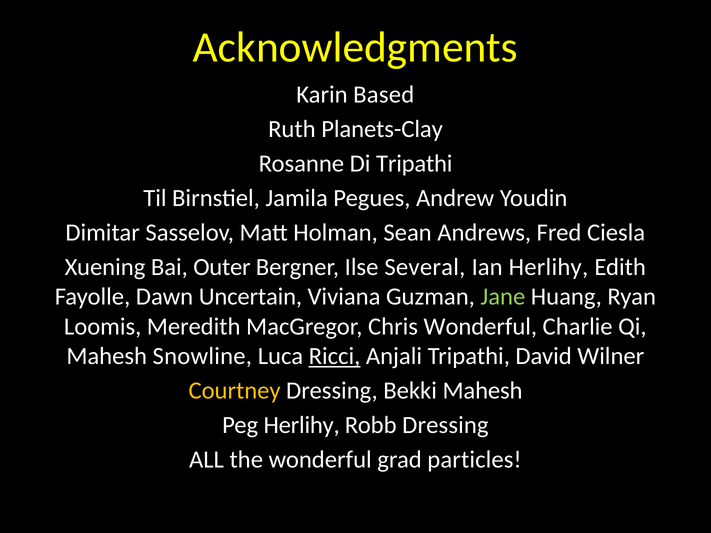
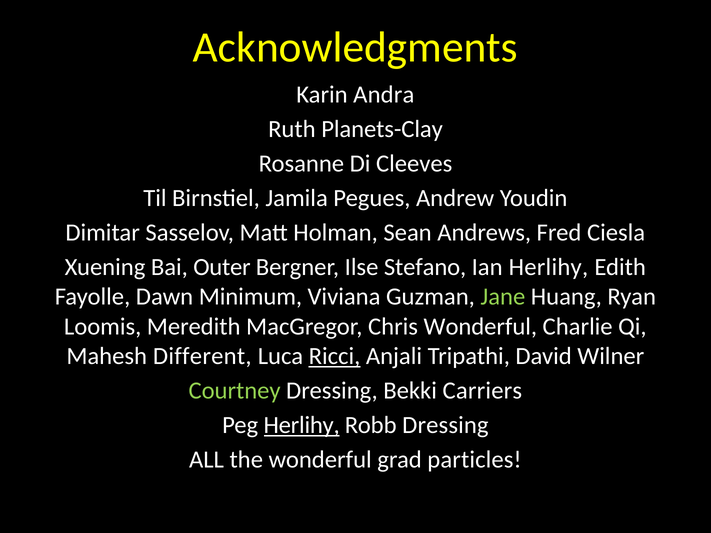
Based: Based -> Andra (384, 95)
Di Tripathi: Tripathi -> Cleeves (414, 164)
Several: Several -> Stefano (425, 267)
Uncertain: Uncertain -> Minimum (250, 297)
Snowline: Snowline -> Different (202, 356)
Courtney colour: yellow -> light green (235, 391)
Bekki Mahesh: Mahesh -> Carriers (482, 391)
Herlihy underline: none -> present (302, 425)
